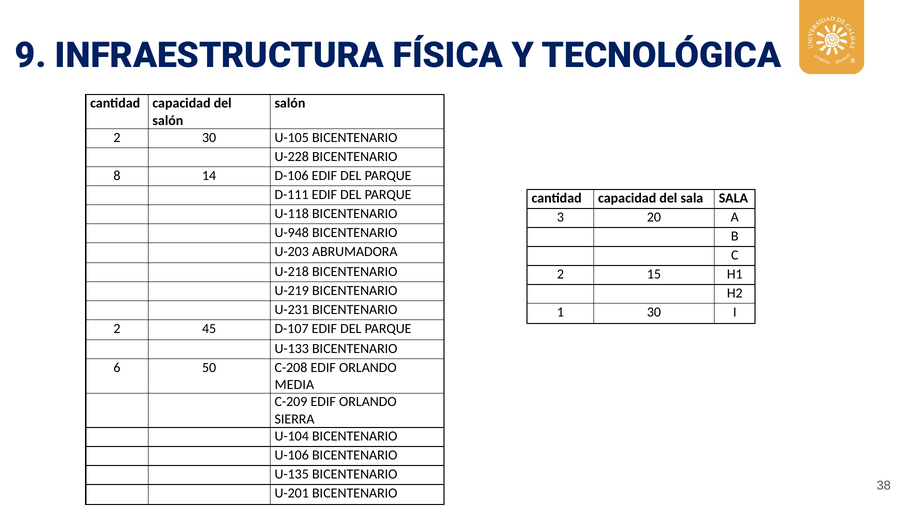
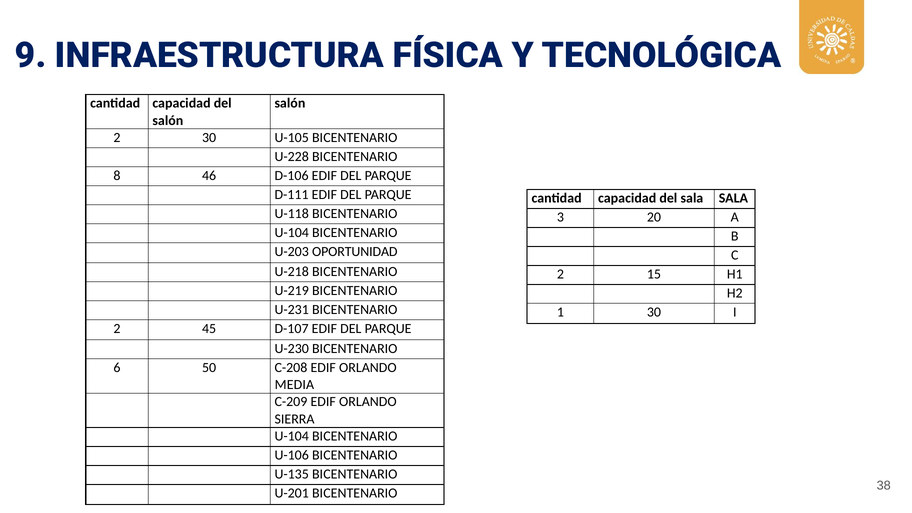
14: 14 -> 46 (209, 176)
U-948: U-948 -> U-104 (292, 233)
ABRUMADORA: ABRUMADORA -> OPORTUNIDAD (355, 252)
U-133: U-133 -> U-230 (292, 348)
